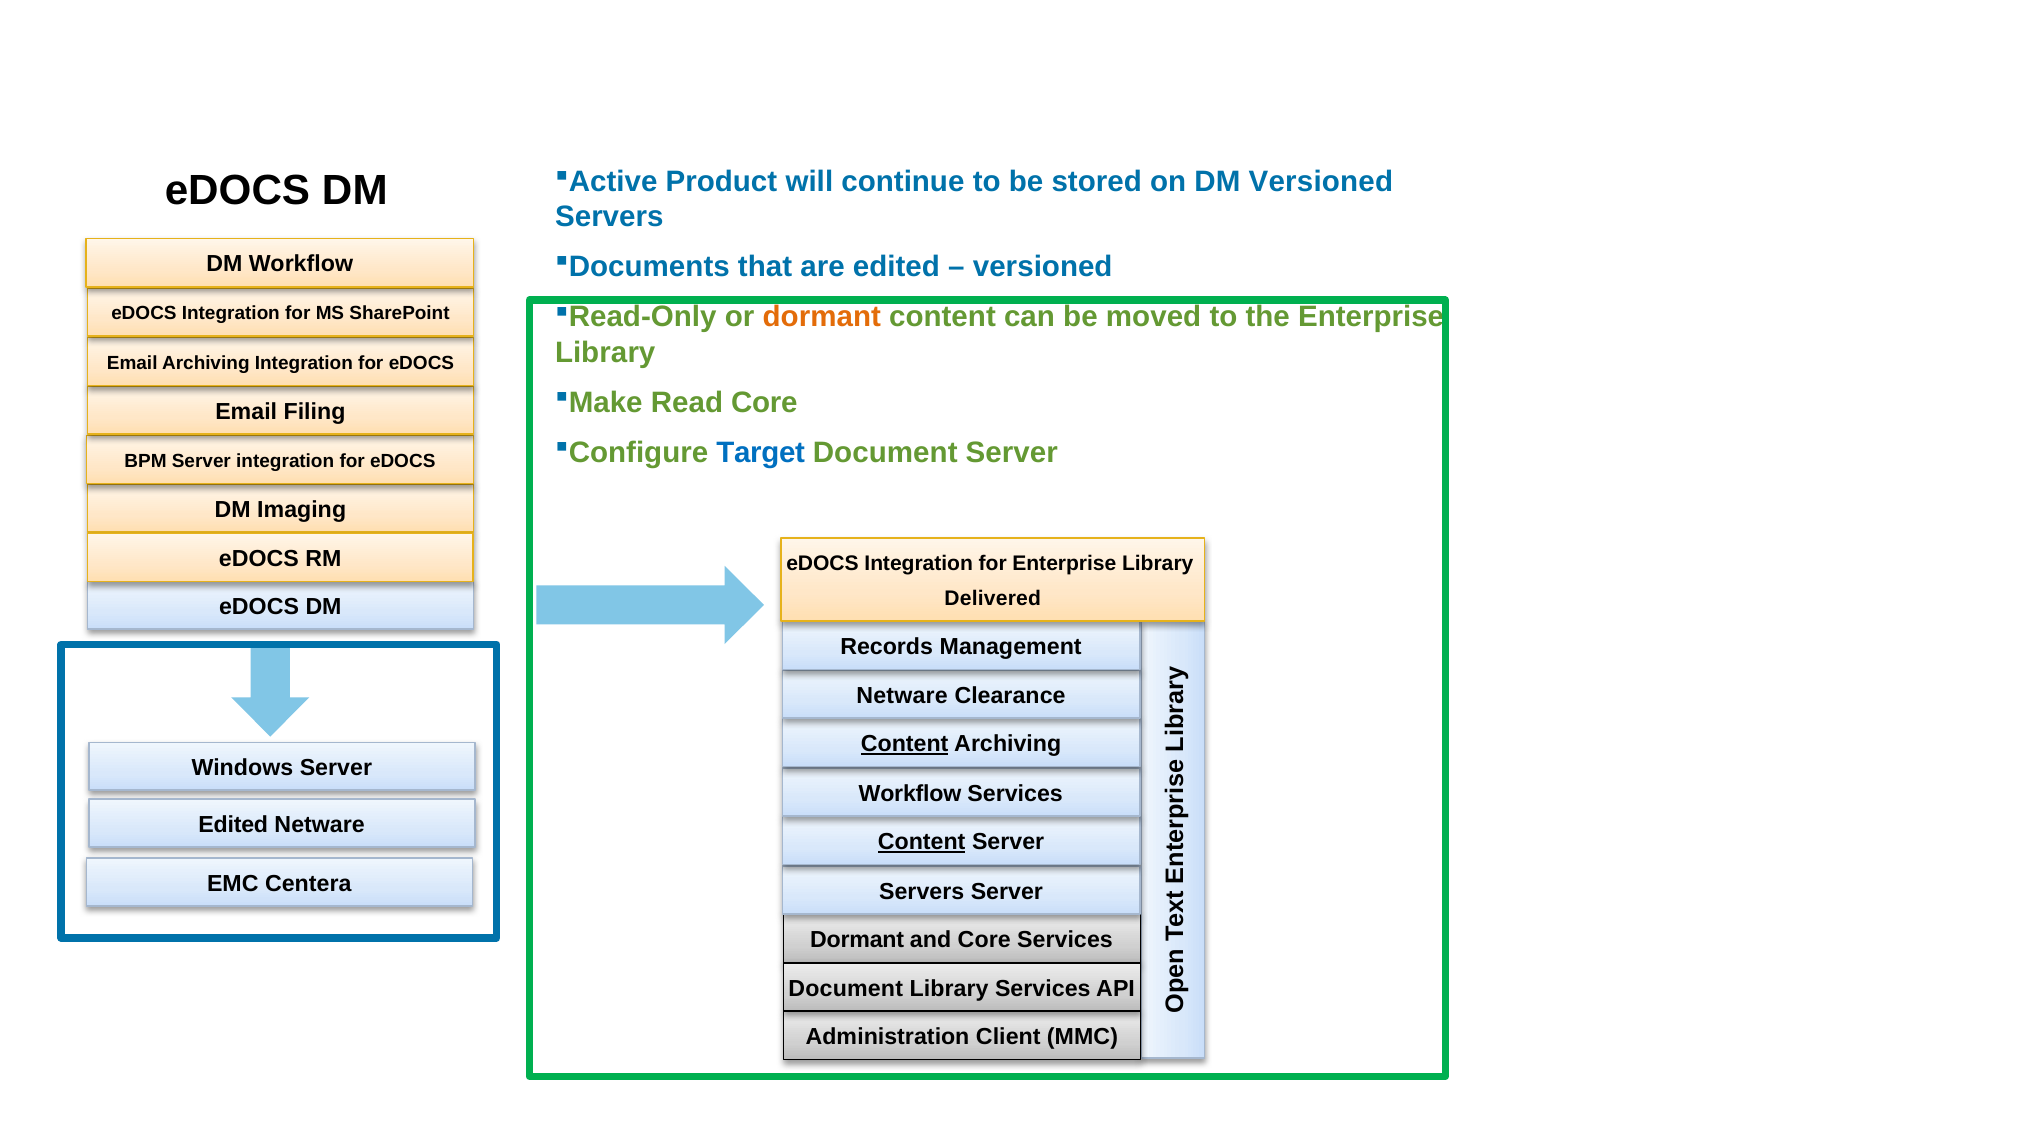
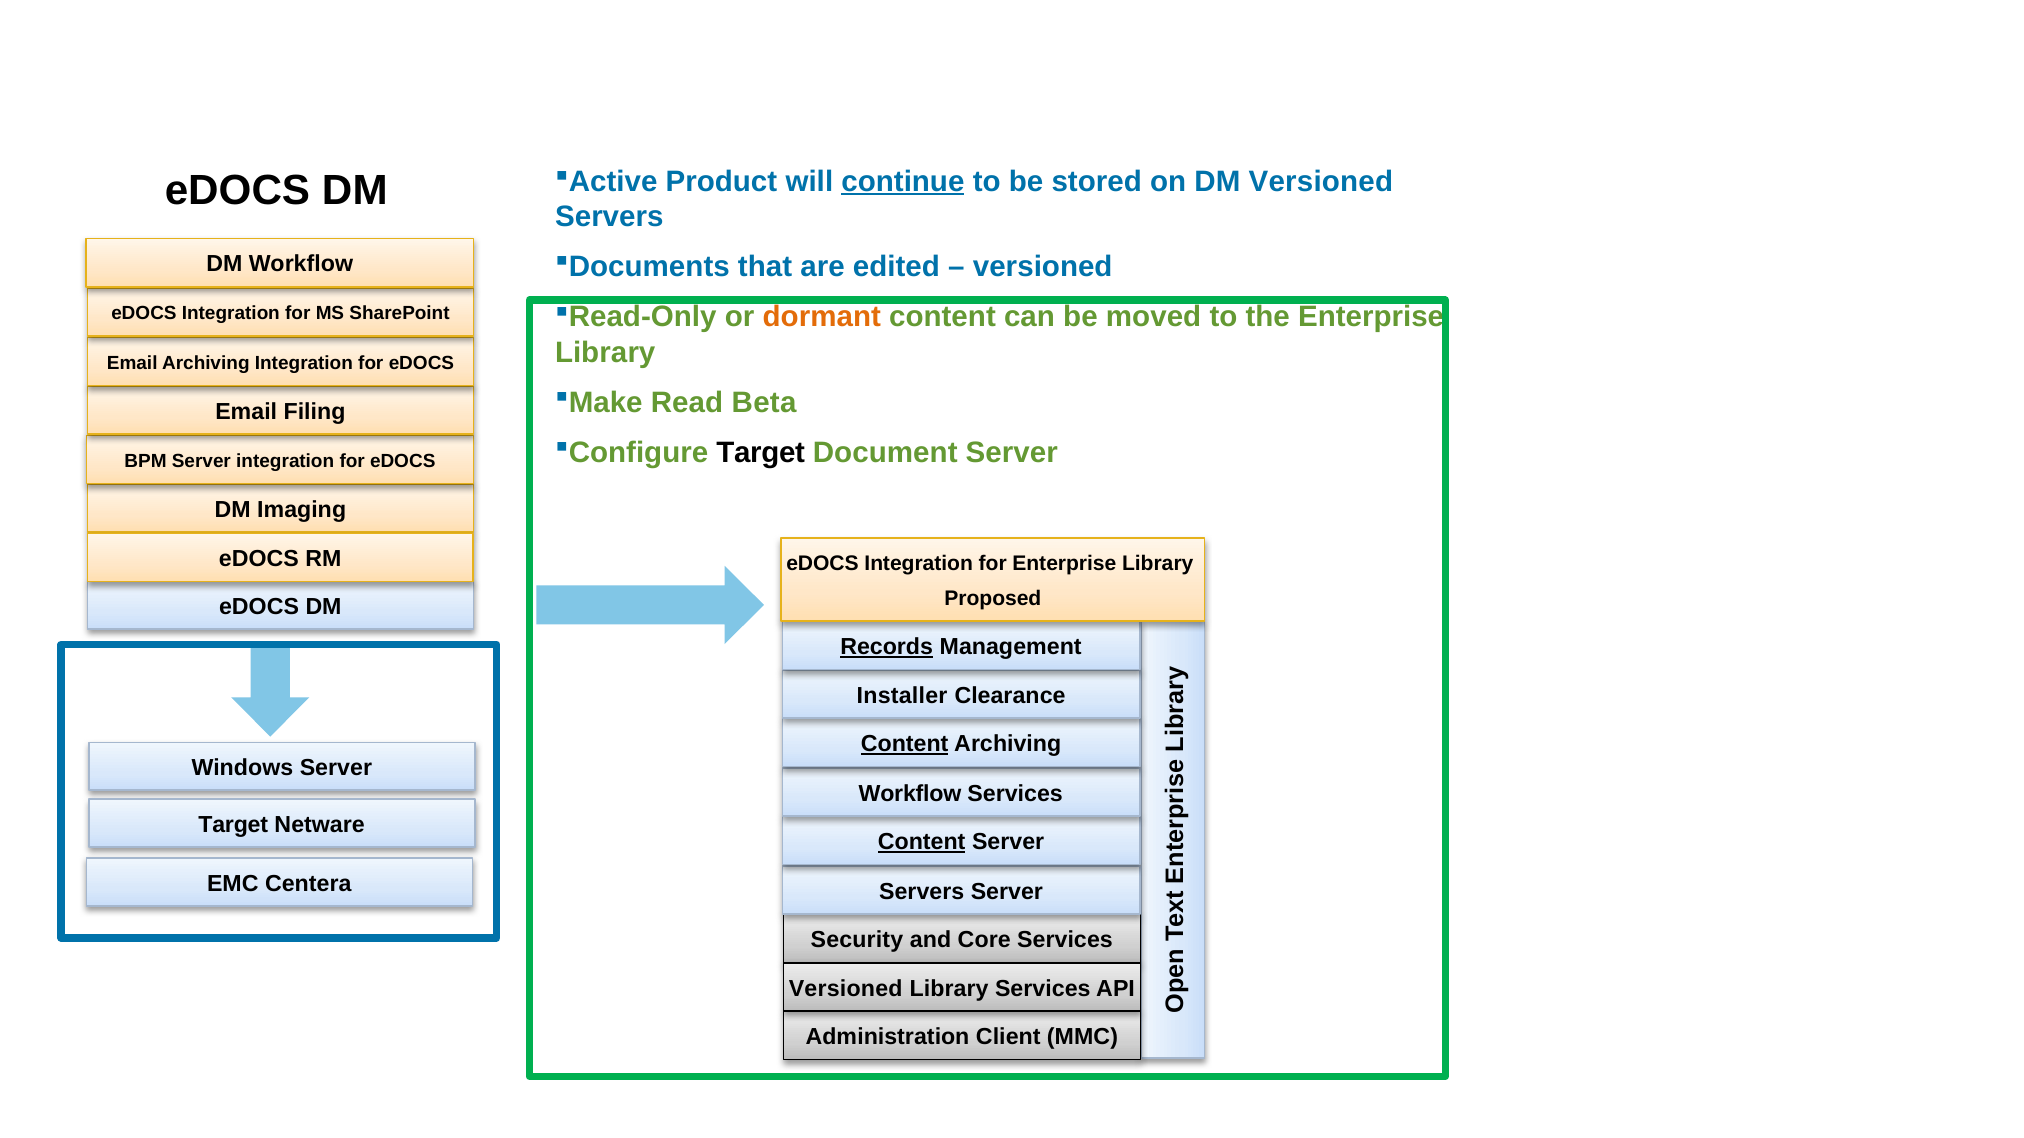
continue underline: none -> present (903, 181)
Read Core: Core -> Beta (764, 403)
Target colour: blue -> black (761, 453)
Delivered: Delivered -> Proposed (993, 599)
Records underline: none -> present (887, 647)
Netware: Netware -> Installer (902, 696)
Edited: Edited -> Target (233, 825)
Dormant: Dormant -> Security (857, 941)
Document: Document -> Versioned (846, 989)
